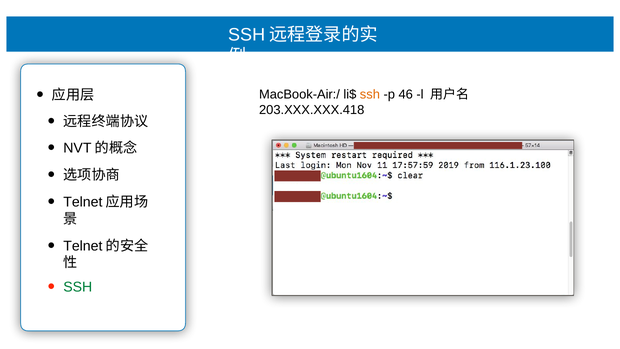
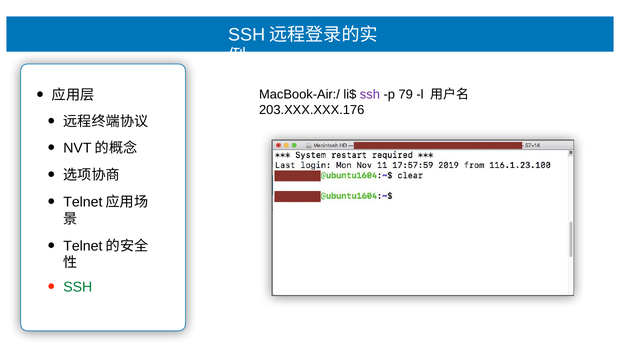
ssh colour: orange -> purple (370, 95)
46: 46 -> 79 (406, 95)
203.XXX.XXX.418: 203.XXX.XXX.418 -> 203.XXX.XXX.176 (312, 110)
